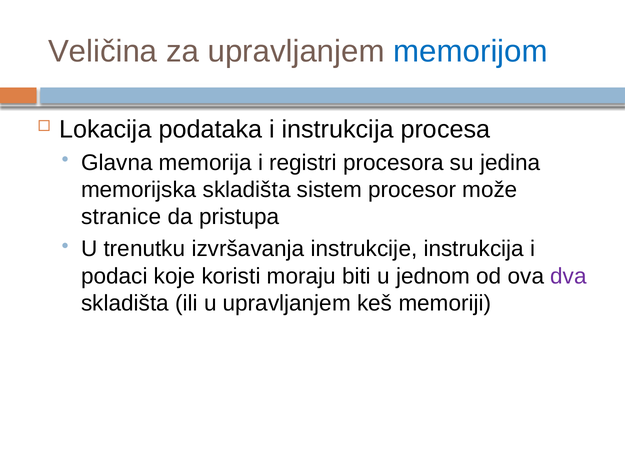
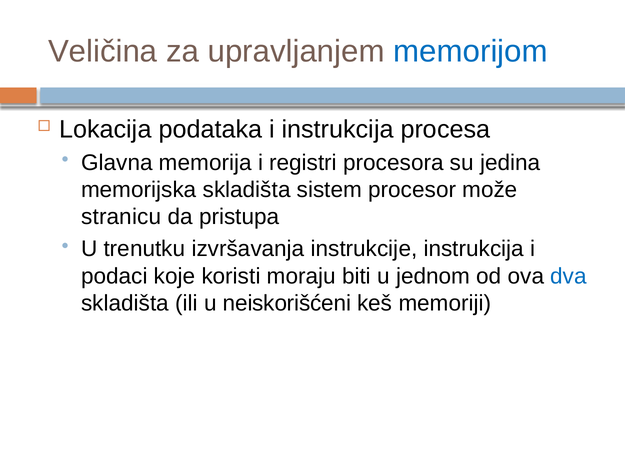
stranice: stranice -> stranicu (121, 217)
dva colour: purple -> blue (569, 276)
u upravljanjem: upravljanjem -> neiskorišćeni (287, 303)
